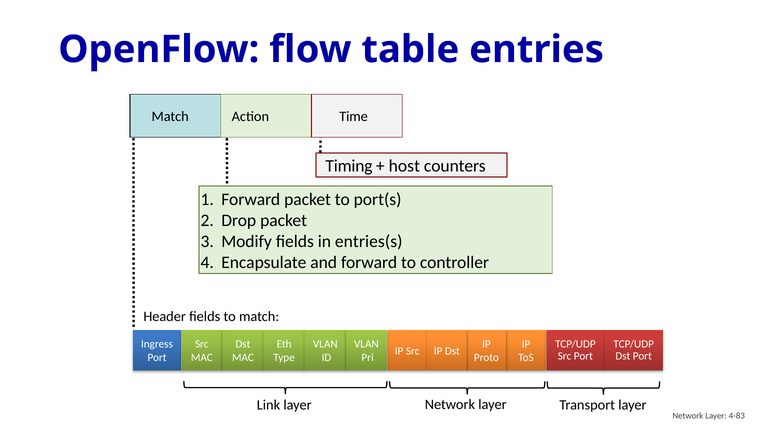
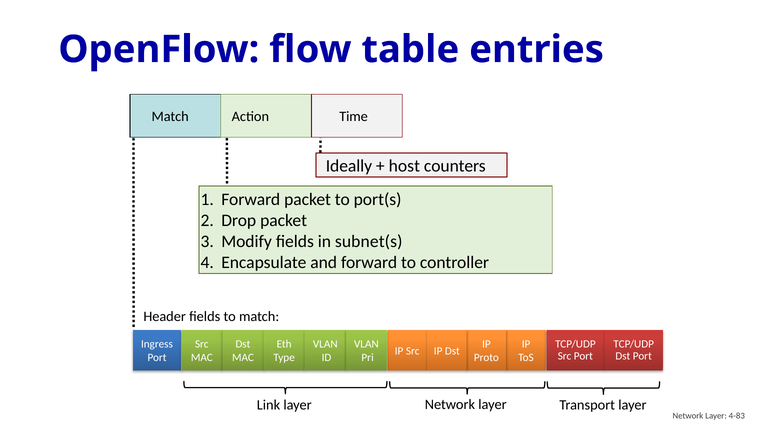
Timing: Timing -> Ideally (349, 166)
entries(s: entries(s -> subnet(s (369, 242)
